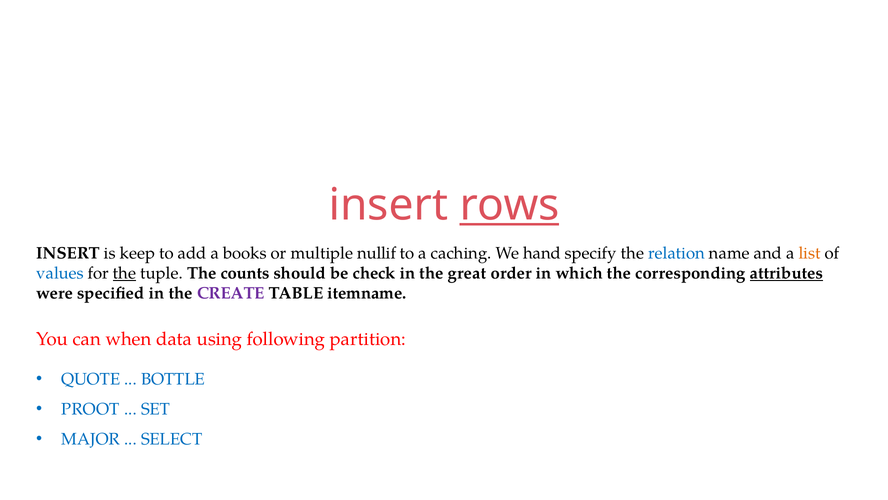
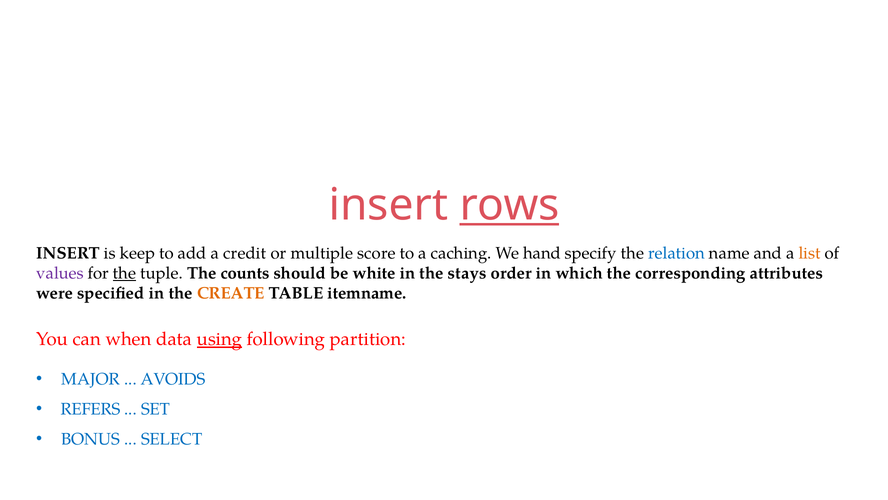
books: books -> credit (245, 253)
nullif: nullif -> score (377, 253)
values colour: blue -> purple (60, 273)
check: check -> white (374, 273)
great: great -> stays (467, 273)
attributes underline: present -> none (786, 273)
CREATE colour: purple -> orange (231, 293)
using underline: none -> present (220, 339)
QUOTE: QUOTE -> MAJOR (91, 379)
BOTTLE: BOTTLE -> AVOIDS (173, 379)
PROOT: PROOT -> REFERS (91, 409)
MAJOR: MAJOR -> BONUS (91, 439)
